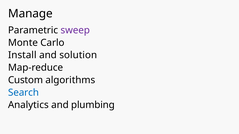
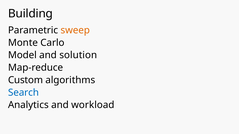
Manage: Manage -> Building (30, 14)
sweep colour: purple -> orange (75, 30)
Install: Install -> Model (22, 55)
plumbing: plumbing -> workload (93, 105)
